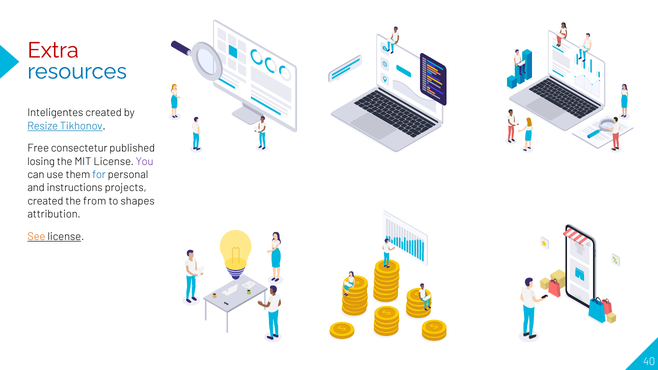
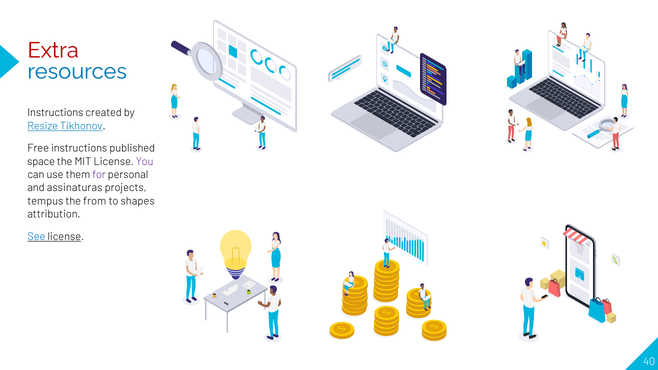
Inteligentes: Inteligentes -> Instructions (55, 113)
Free consectetur: consectetur -> instructions (79, 148)
losing: losing -> space (41, 162)
for colour: blue -> purple (99, 175)
instructions: instructions -> assinaturas (75, 188)
created: created -> tempus (45, 201)
See colour: orange -> blue (36, 236)
